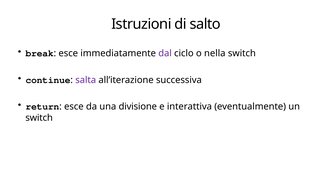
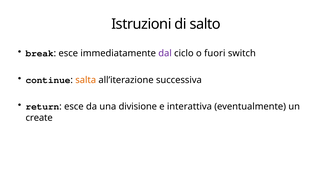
nella: nella -> fuori (215, 53)
salta colour: purple -> orange (86, 80)
switch: switch -> create (39, 118)
